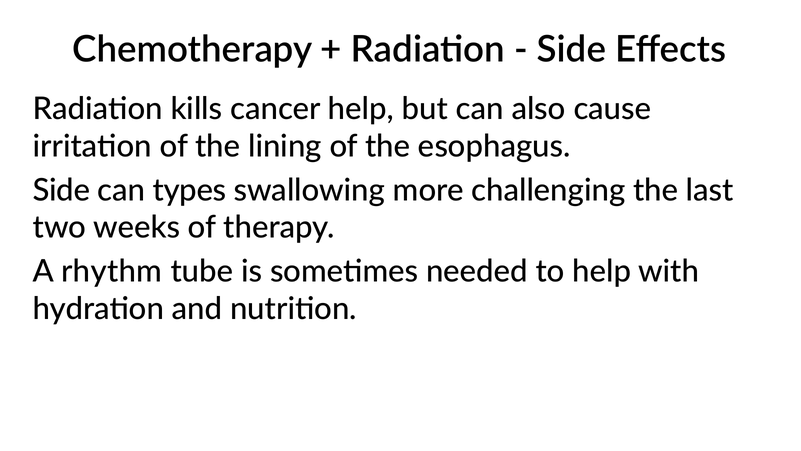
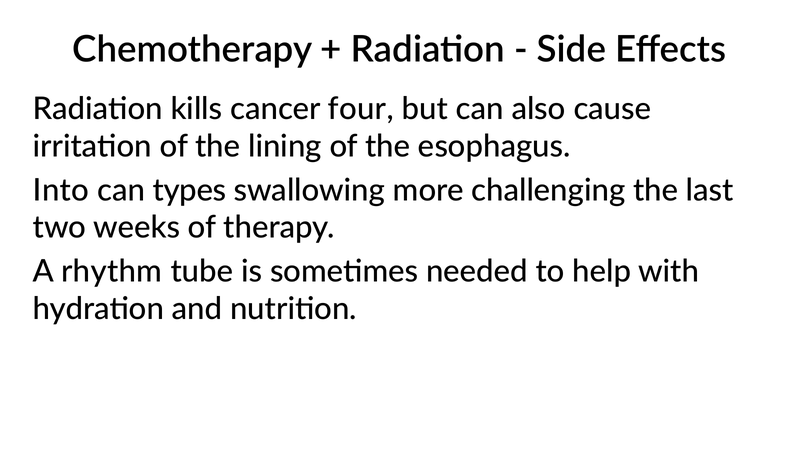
cancer help: help -> four (361, 109)
Side: Side -> Into (61, 190)
